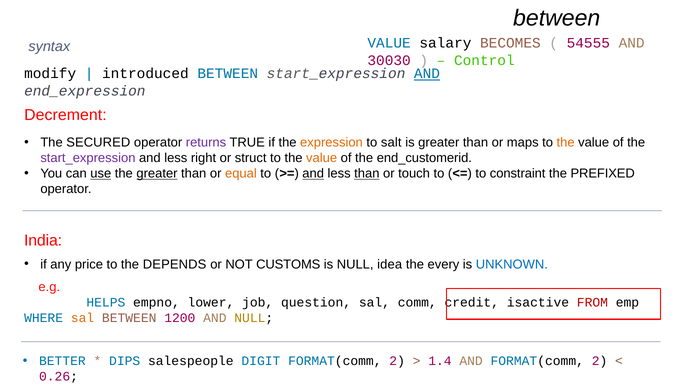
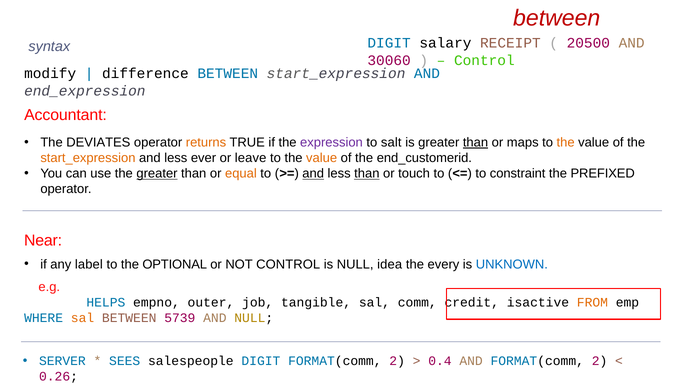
between colour: black -> red (557, 18)
VALUE: VALUE -> DIGIT (389, 43)
BECOMES: BECOMES -> RECEIPT (510, 43)
54555: 54555 -> 20500 (588, 43)
30030: 30030 -> 30060 (389, 61)
introduced: introduced -> difference (145, 74)
AND underline: present -> none (427, 74)
Decrement: Decrement -> Accountant (65, 115)
SECURED: SECURED -> DEVIATES (98, 143)
returns colour: purple -> orange (206, 143)
expression colour: orange -> purple (331, 143)
than underline: none -> present (476, 143)
start_expression colour: purple -> orange (88, 158)
right: right -> ever (204, 158)
struct: struct -> leave (251, 158)
use underline: present -> none (101, 174)
India: India -> Near (43, 240)
price: price -> label (89, 264)
DEPENDS: DEPENDS -> OPTIONAL (175, 264)
NOT CUSTOMS: CUSTOMS -> CONTROL (288, 264)
lower: lower -> outer (211, 303)
question: question -> tangible (316, 303)
FROM colour: red -> orange (592, 303)
1200: 1200 -> 5739 (180, 318)
BETTER: BETTER -> SERVER (62, 361)
DIPS: DIPS -> SEES (125, 361)
1.4: 1.4 -> 0.4 (440, 361)
